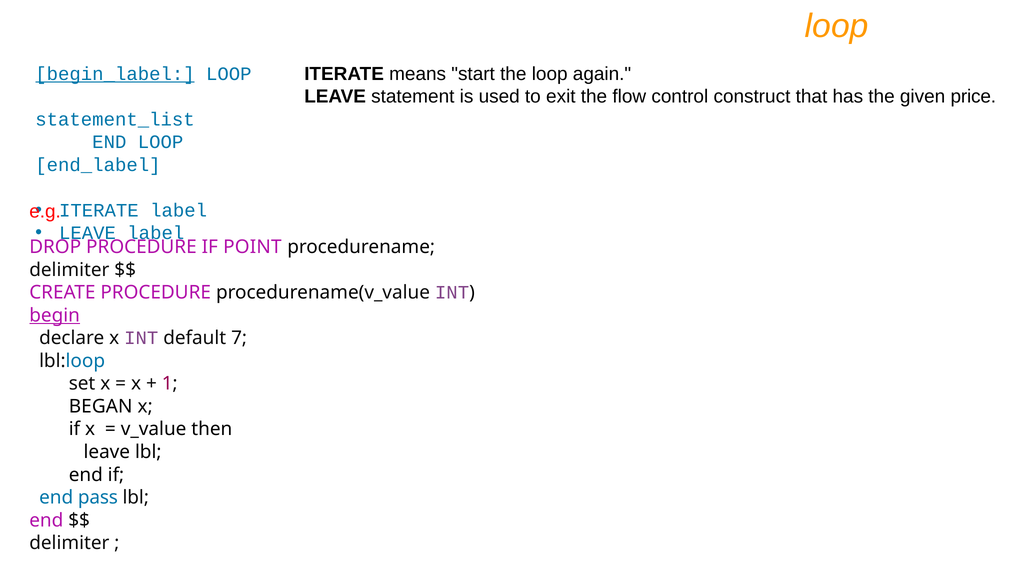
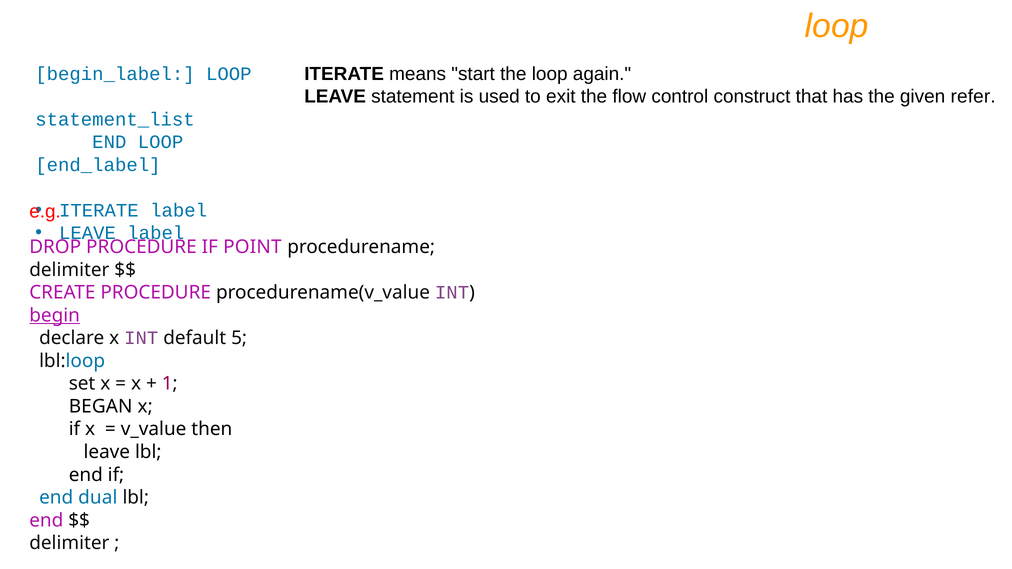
begin_label underline: present -> none (115, 74)
price: price -> refer (973, 97)
7: 7 -> 5 (239, 338)
pass: pass -> dual (98, 498)
